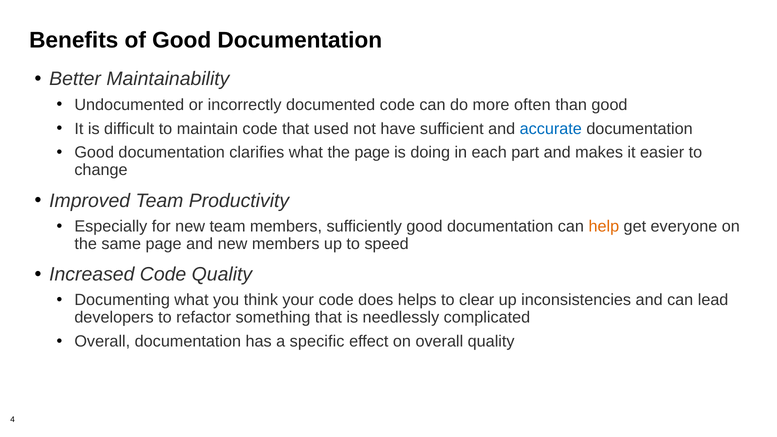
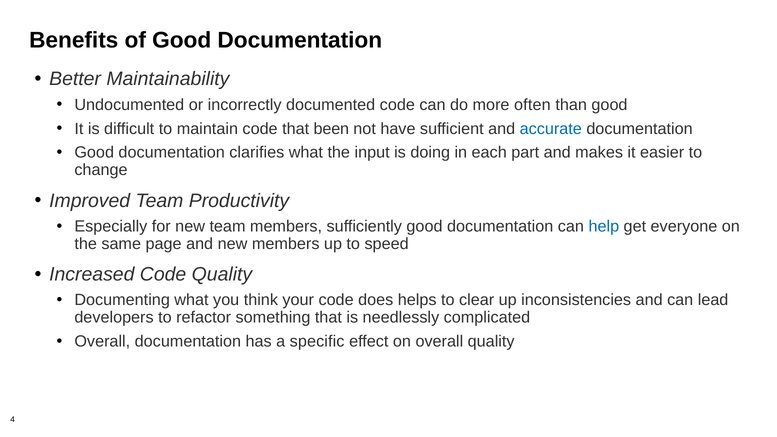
used: used -> been (331, 129)
the page: page -> input (372, 153)
help colour: orange -> blue (604, 226)
